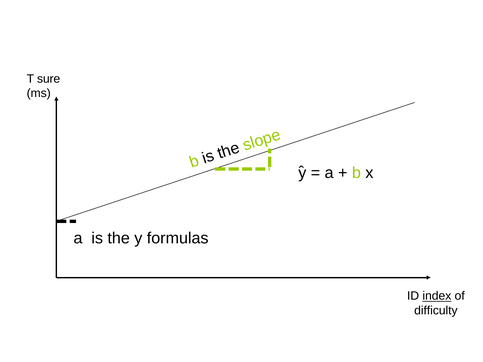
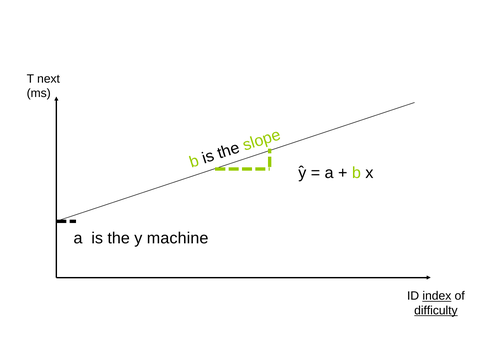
sure: sure -> next (49, 79)
formulas: formulas -> machine (178, 238)
difficulty underline: none -> present (436, 311)
